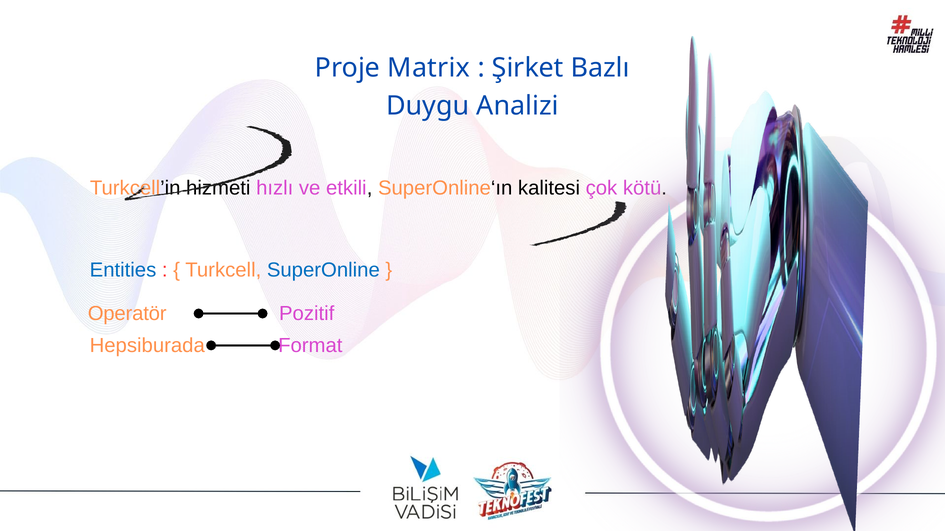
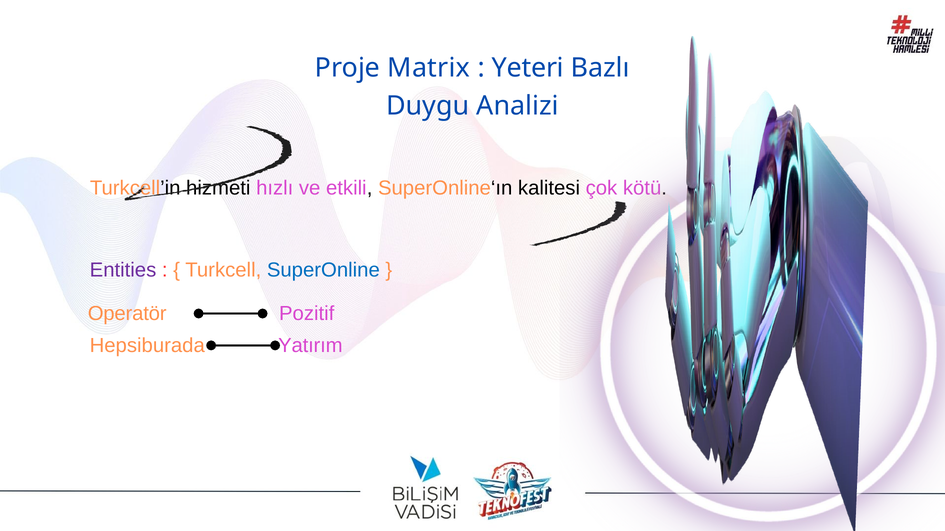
Şirket: Şirket -> Yeteri (528, 68)
Entities colour: blue -> purple (123, 270)
Format: Format -> Yatırım (310, 346)
